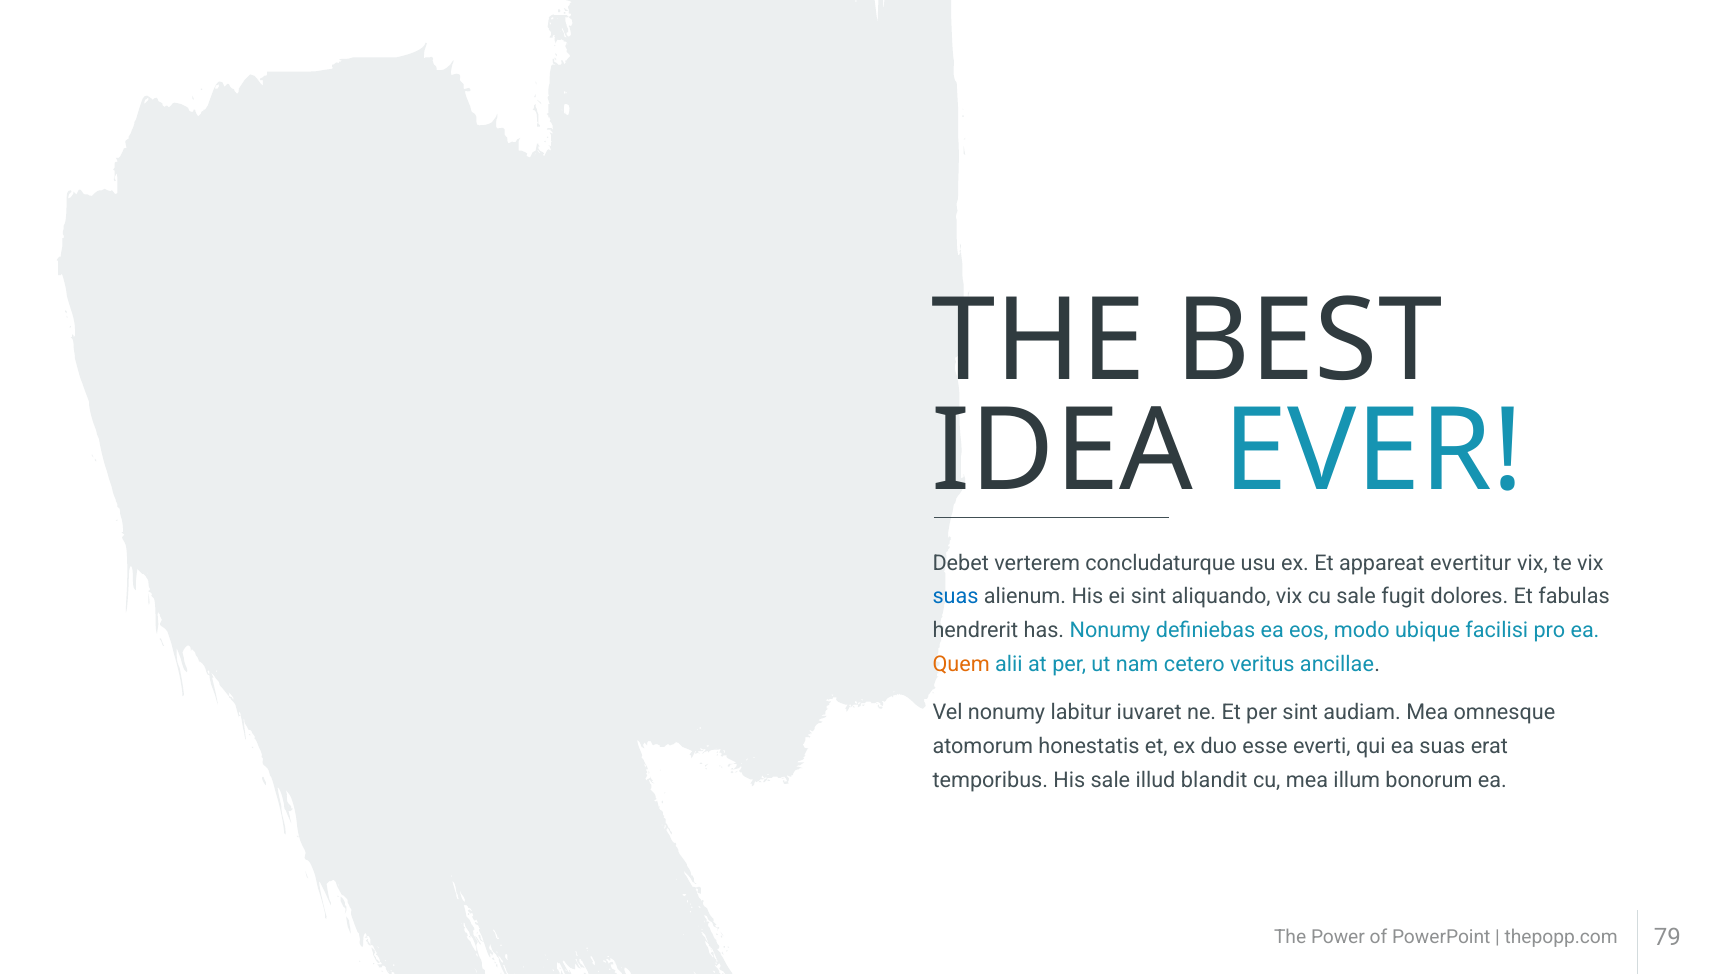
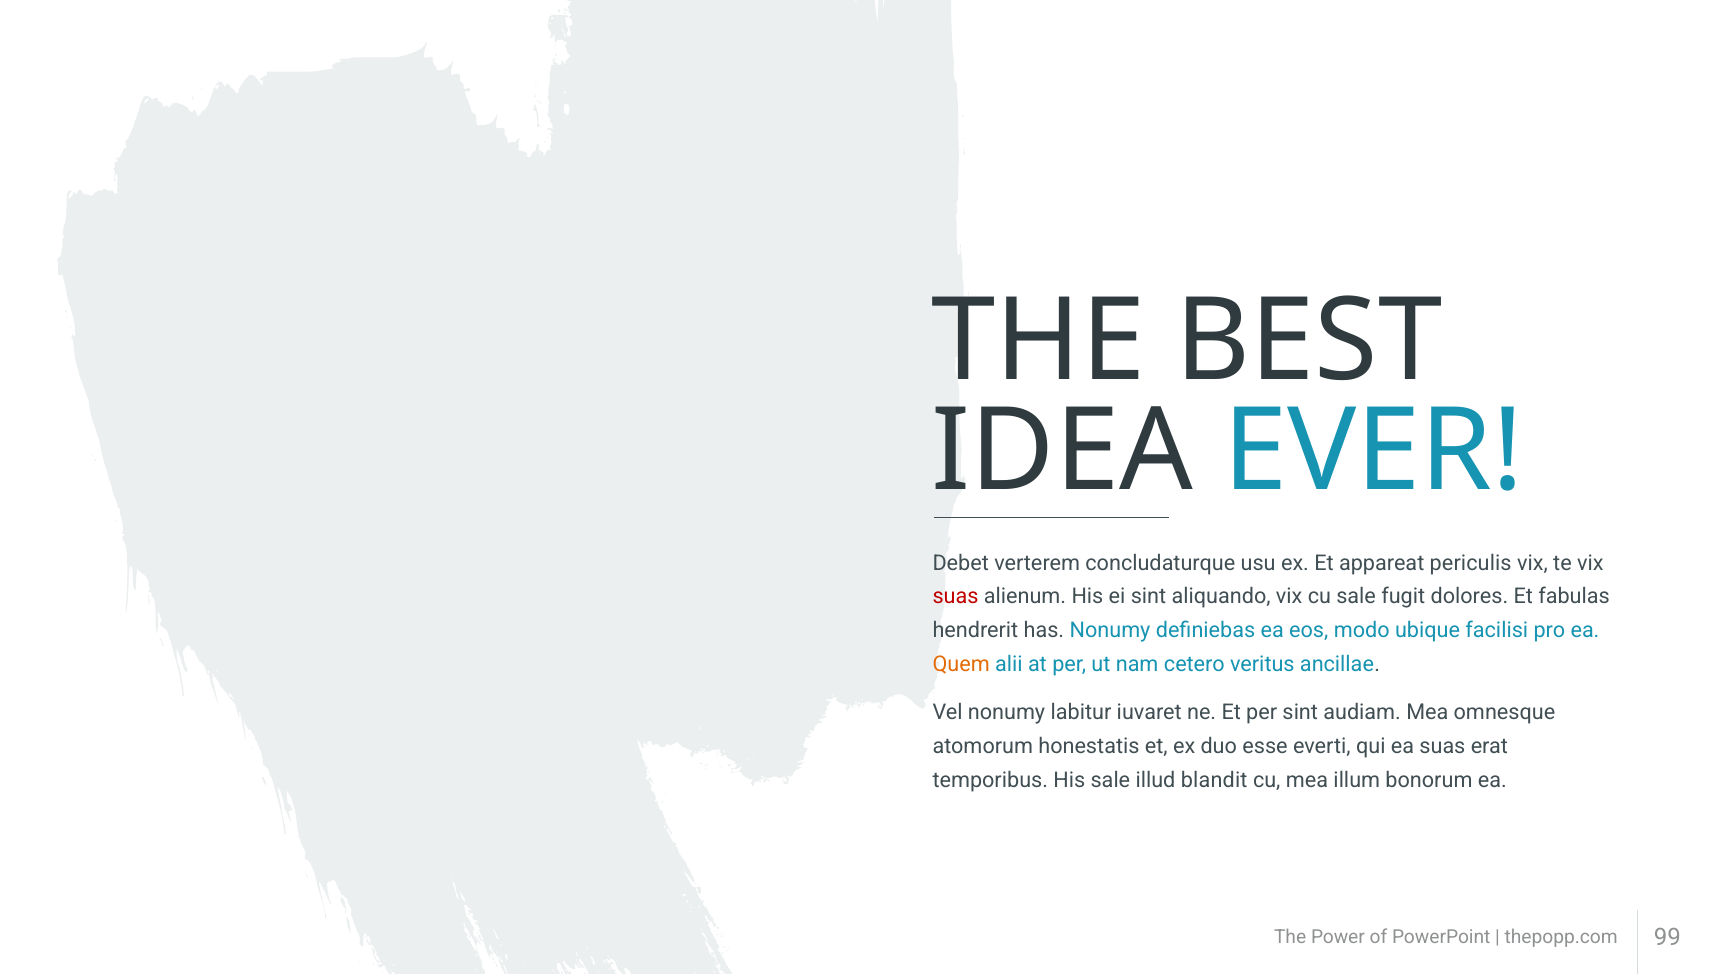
evertitur: evertitur -> periculis (1471, 563)
suas colour: blue -> red (956, 597)
79: 79 -> 99 (1667, 938)
